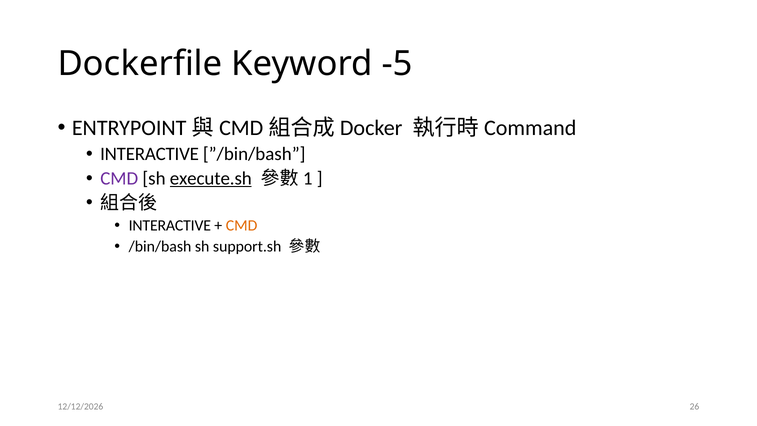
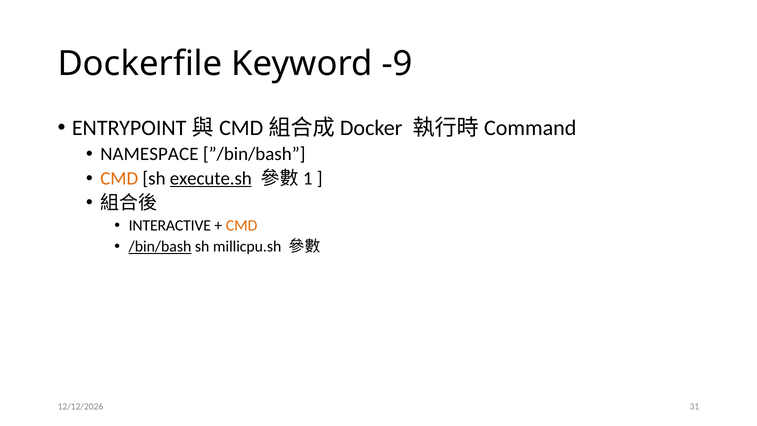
-5: -5 -> -9 (397, 64)
INTERACTIVE: INTERACTIVE -> NAMESPACE (149, 154)
CMD colour: purple -> orange (119, 178)
/bin/bash underline: none -> present (160, 246)
support.sh: support.sh -> millicpu.sh (247, 246)
26: 26 -> 31 (694, 407)
